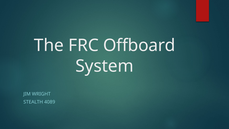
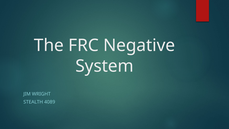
Offboard: Offboard -> Negative (139, 45)
